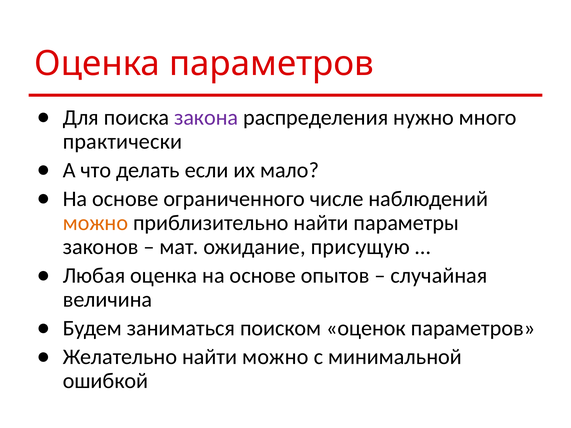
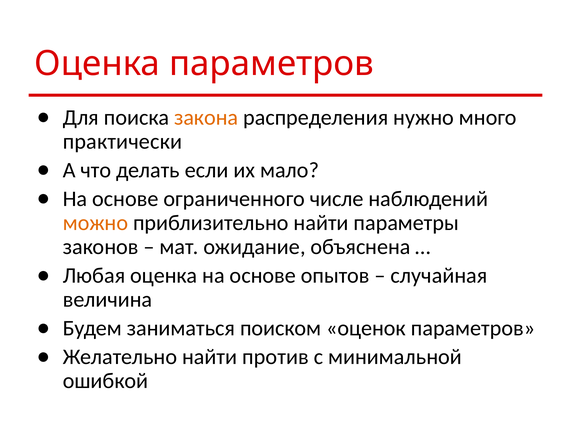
закона colour: purple -> orange (206, 118)
присущую: присущую -> объяснена (360, 247)
найти можно: можно -> против (275, 357)
